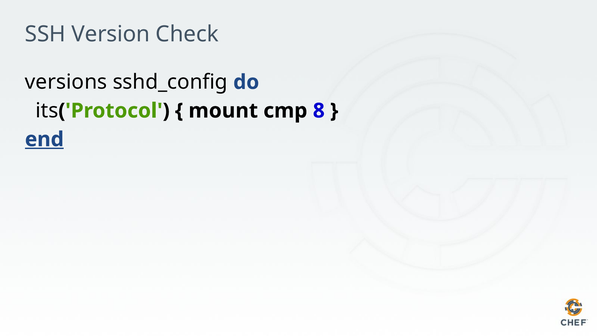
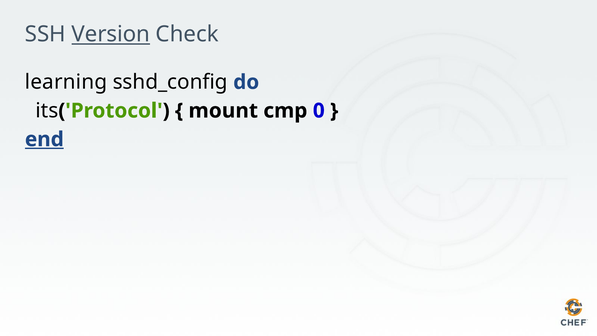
Version underline: none -> present (111, 34)
versions: versions -> learning (66, 82)
8: 8 -> 0 (319, 111)
